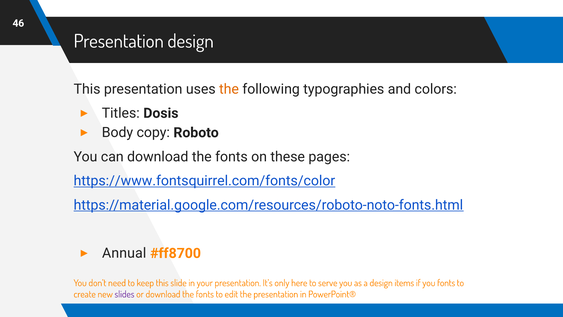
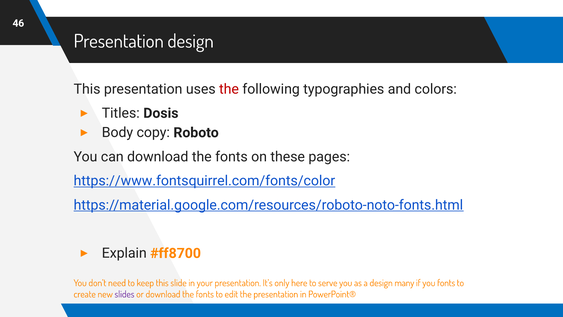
the colour: orange -> red (229, 89)
Annual: Annual -> Explain (124, 253)
items: items -> many (404, 283)
